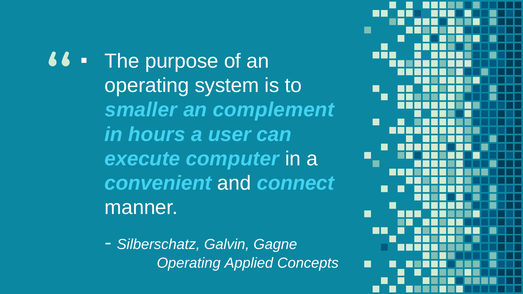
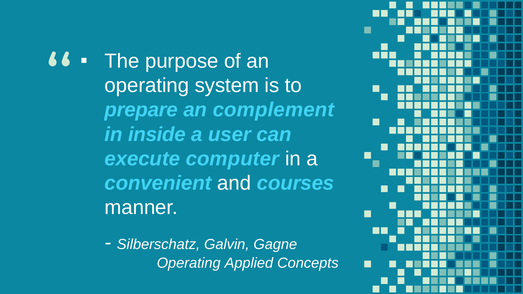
smaller: smaller -> prepare (141, 110)
hours: hours -> inside (157, 134)
connect: connect -> courses (296, 183)
